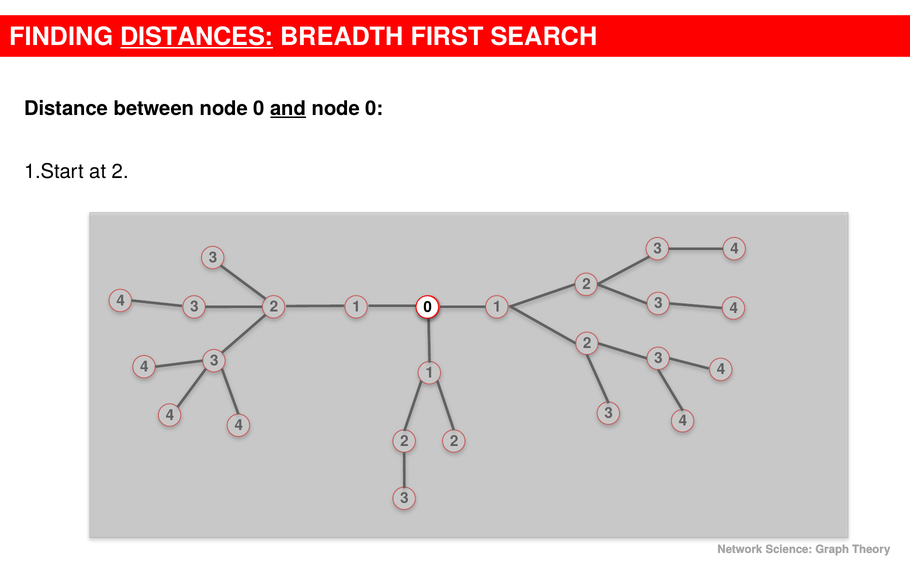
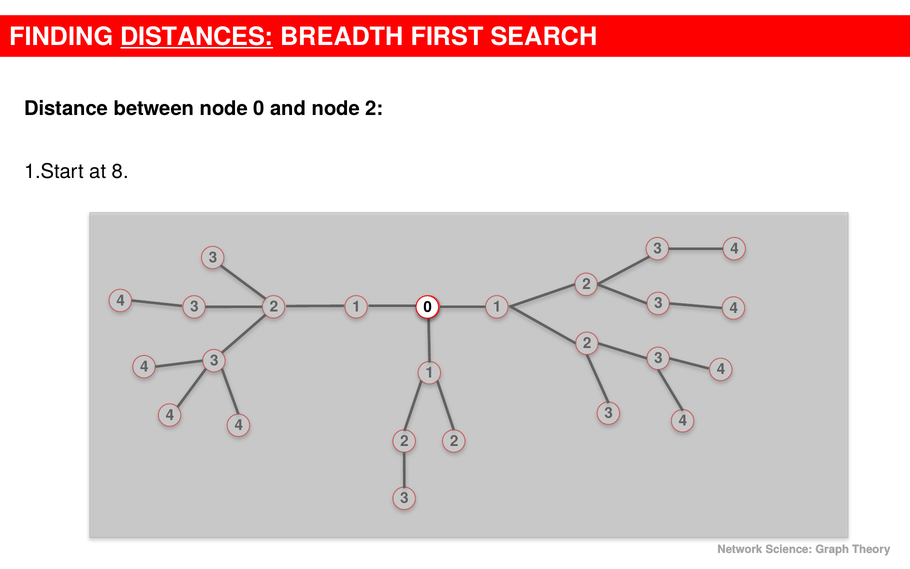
and underline: present -> none (288, 108)
0: 0 -> 2 (374, 108)
at 2: 2 -> 8 (120, 171)
